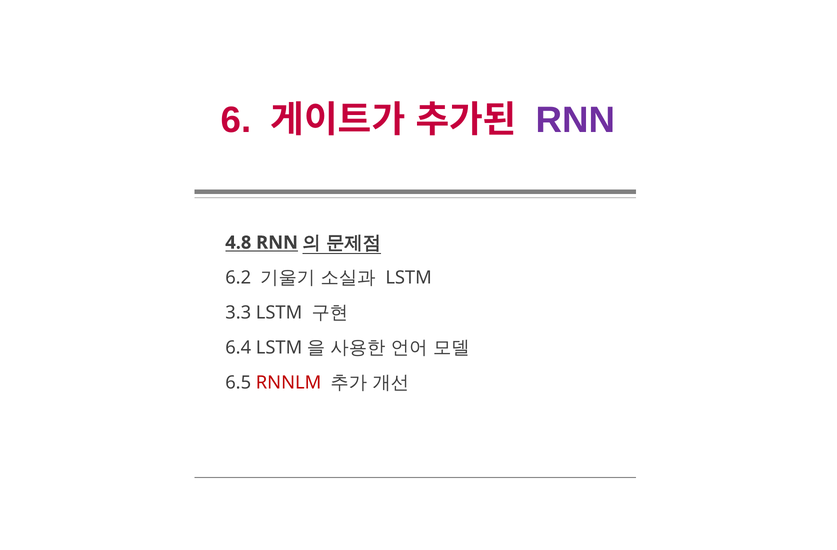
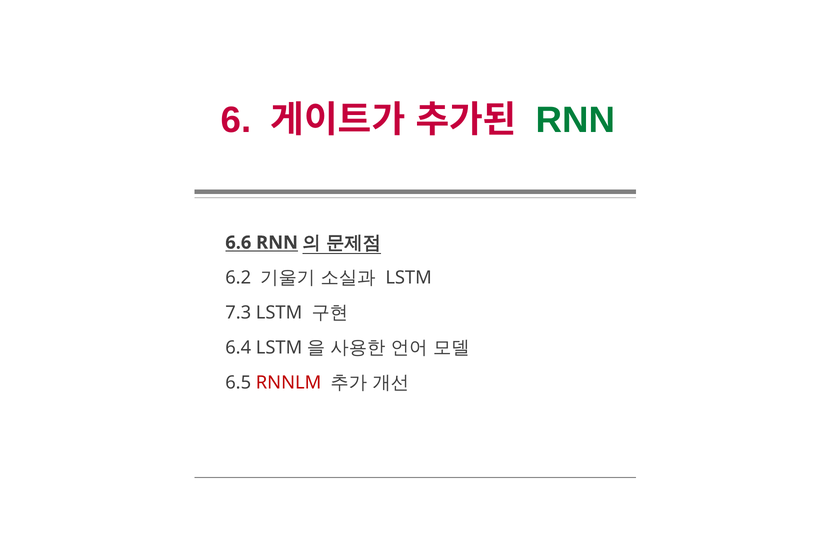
RNN colour: purple -> green (575, 120)
4.8: 4.8 -> 6.6 (238, 243)
3.3: 3.3 -> 7.3 (238, 313)
